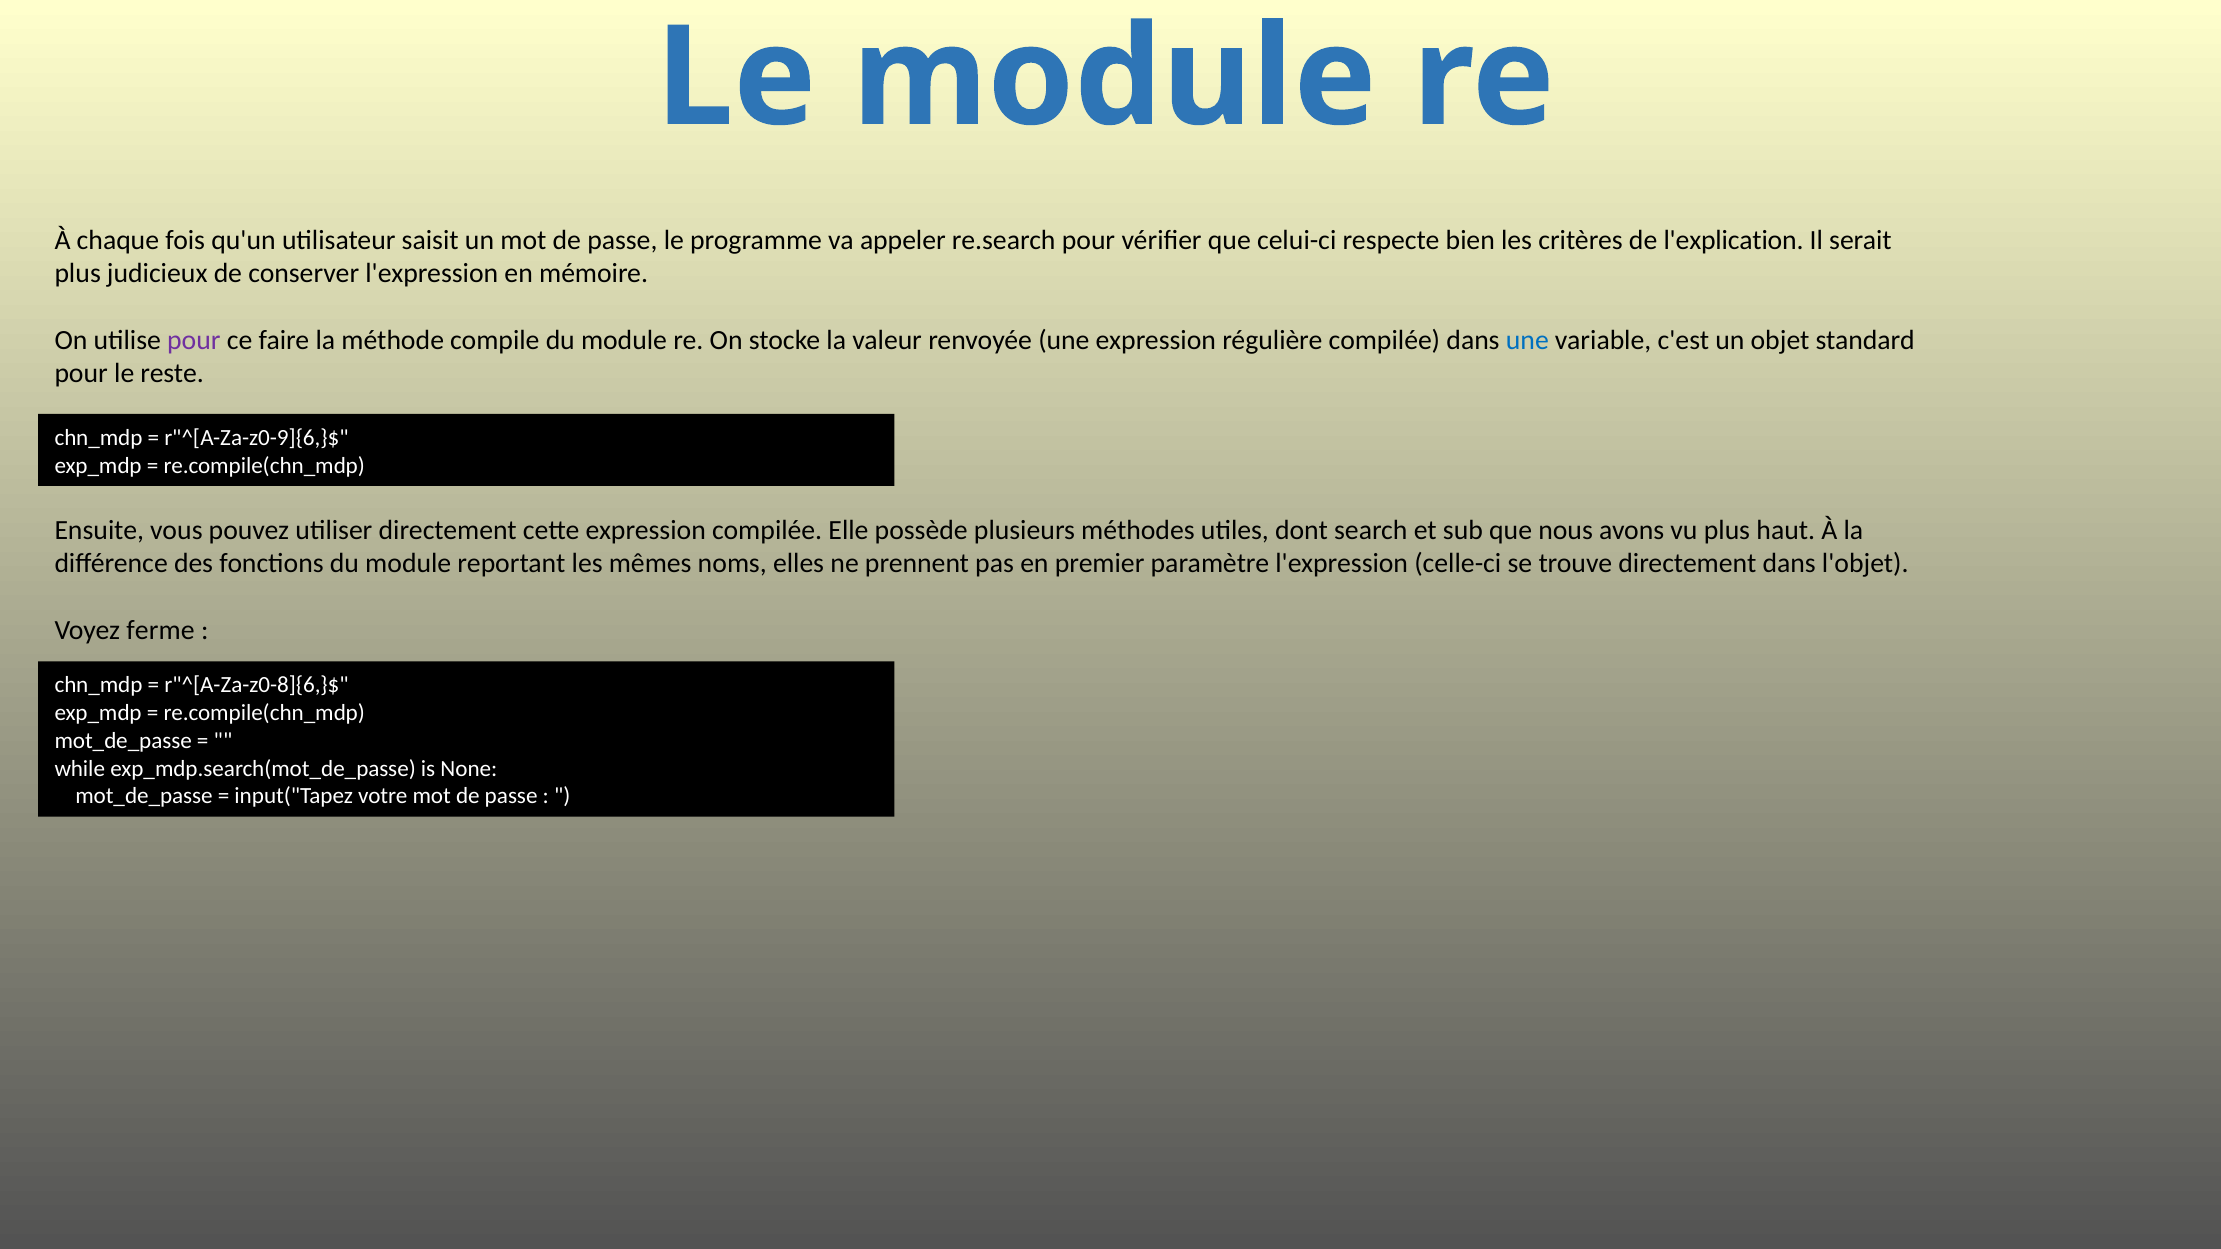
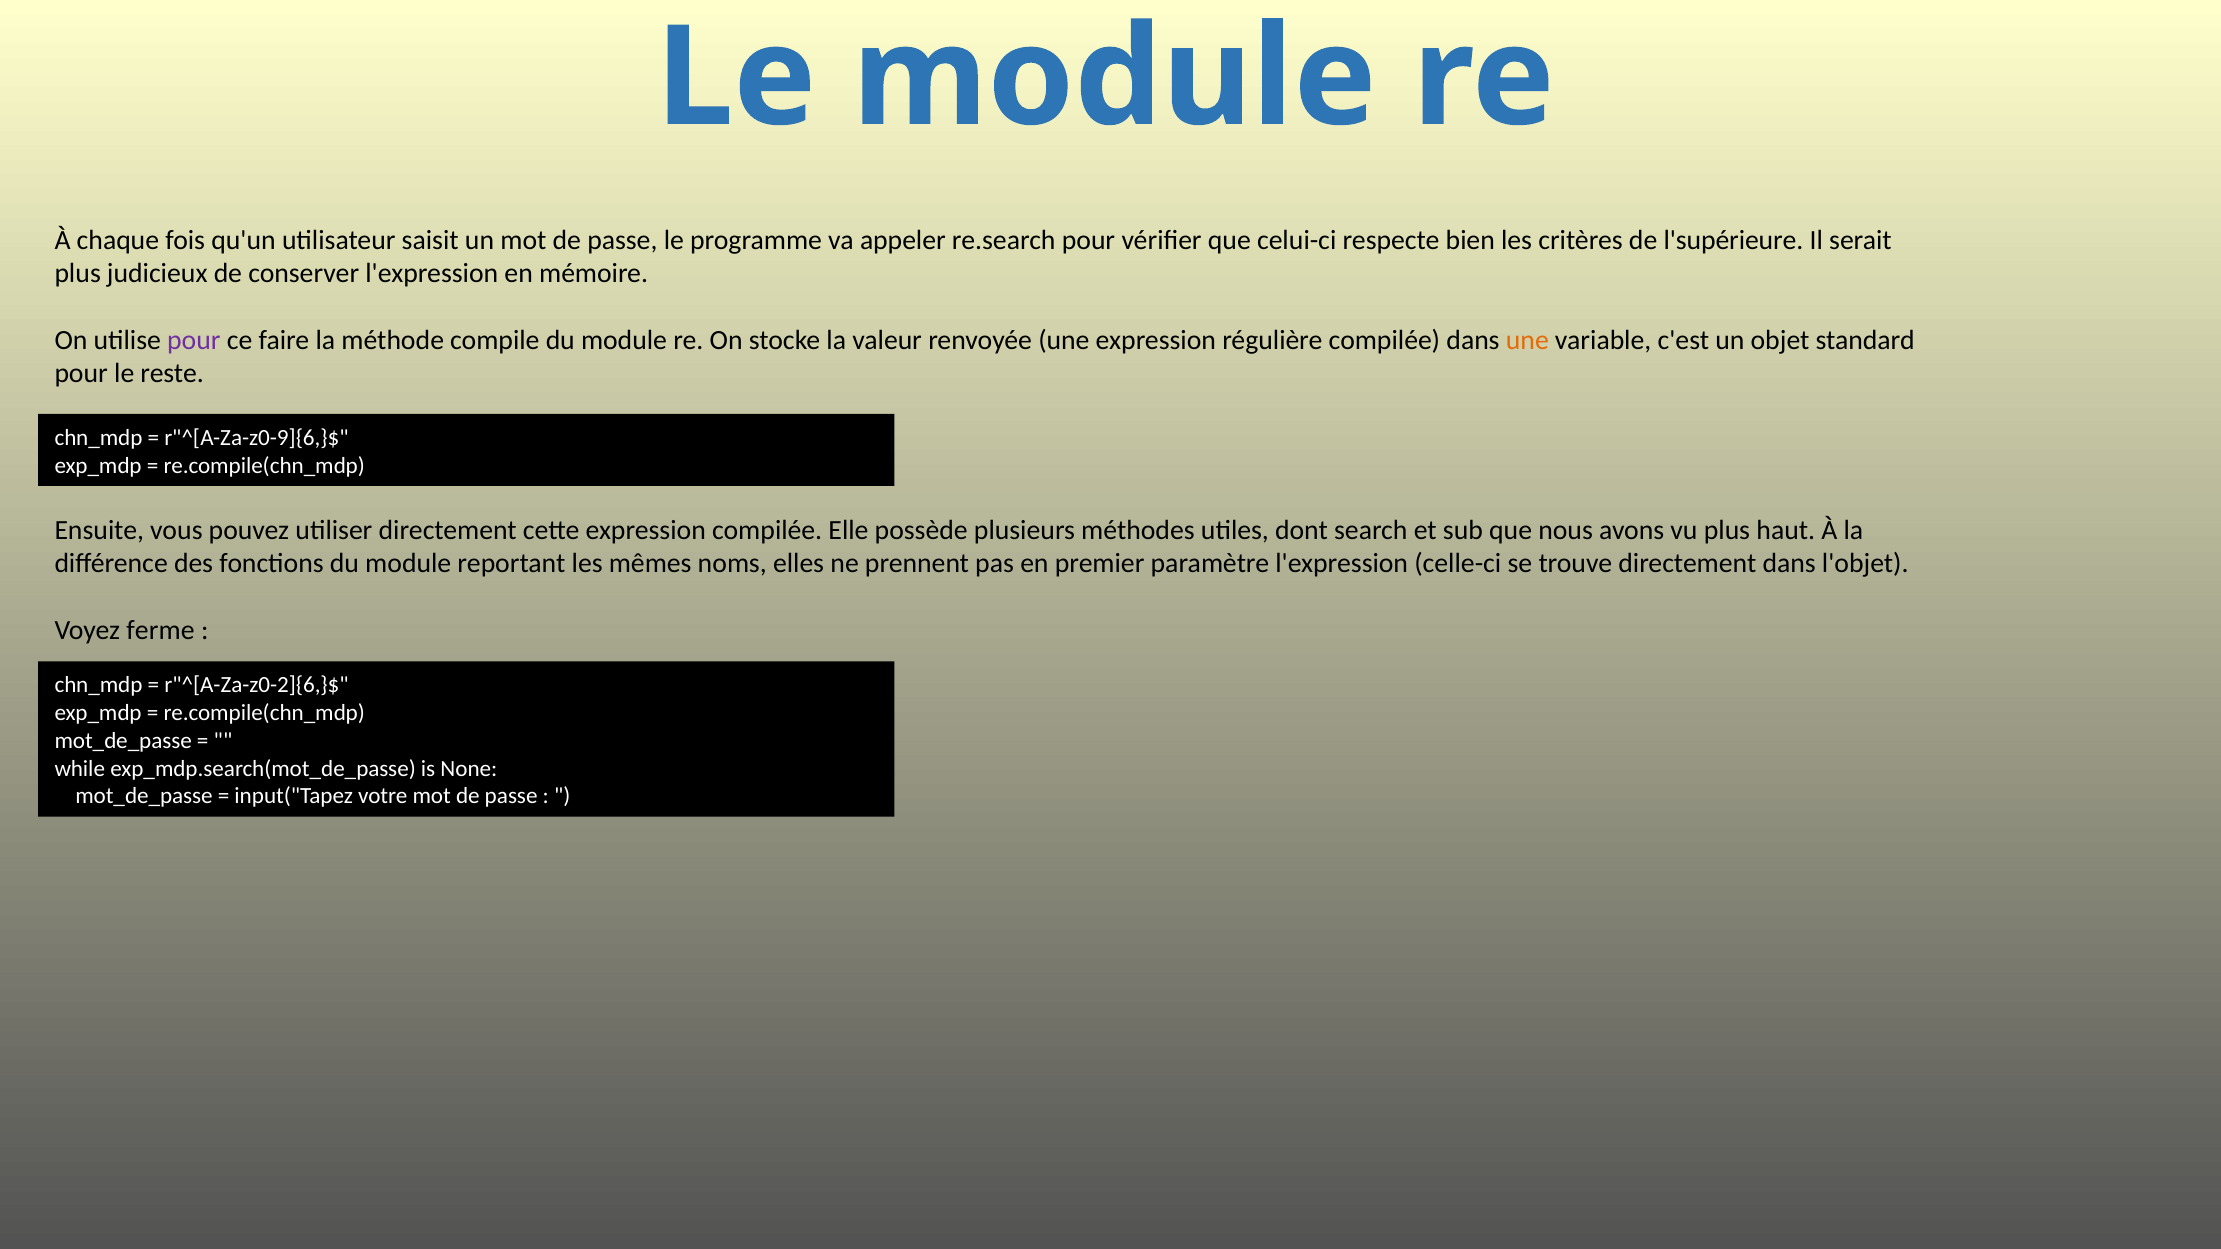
l'explication: l'explication -> l'supérieure (1733, 241)
une colour: blue -> orange (1527, 340)
r"^[A-Za-z0-8]{6,}$: r"^[A-Za-z0-8]{6,}$ -> r"^[A-Za-z0-2]{6,}$ (257, 685)
